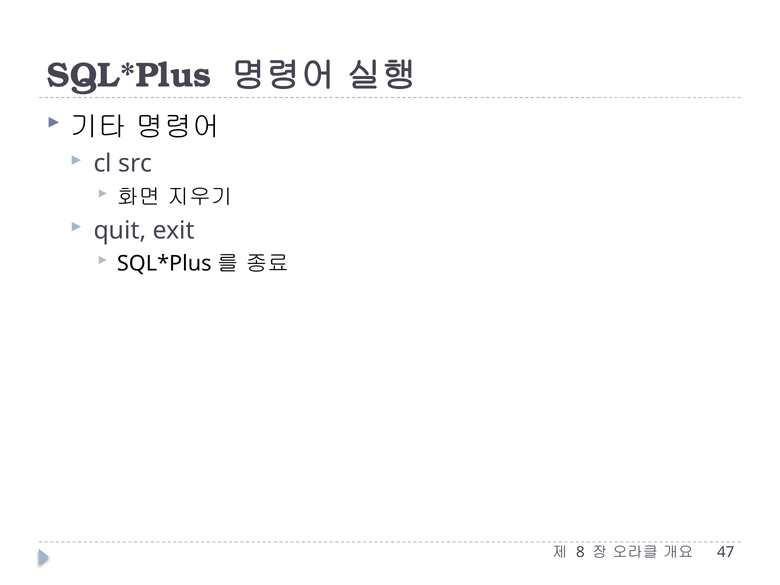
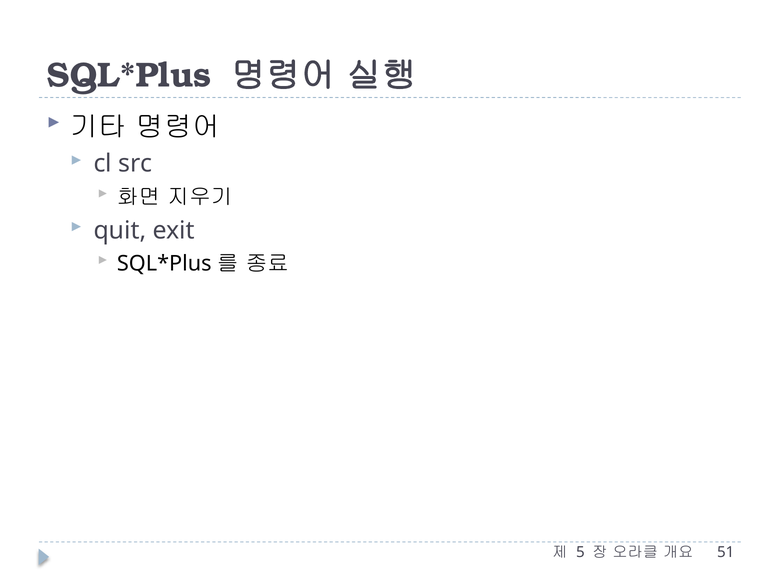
8: 8 -> 5 (580, 552)
47: 47 -> 51 (726, 552)
